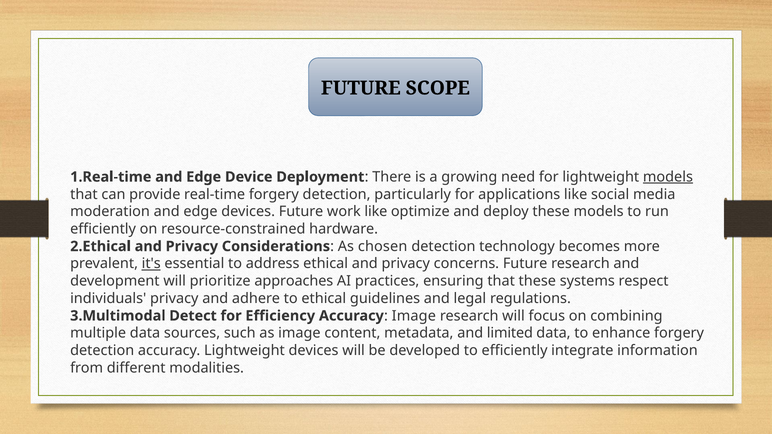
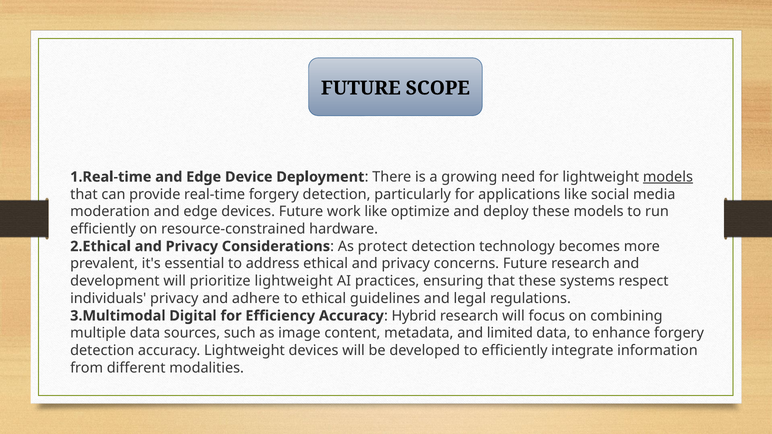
chosen: chosen -> protect (383, 246)
it's underline: present -> none (151, 264)
prioritize approaches: approaches -> lightweight (294, 281)
Detect: Detect -> Digital (193, 316)
Image: Image -> Hybrid (414, 316)
